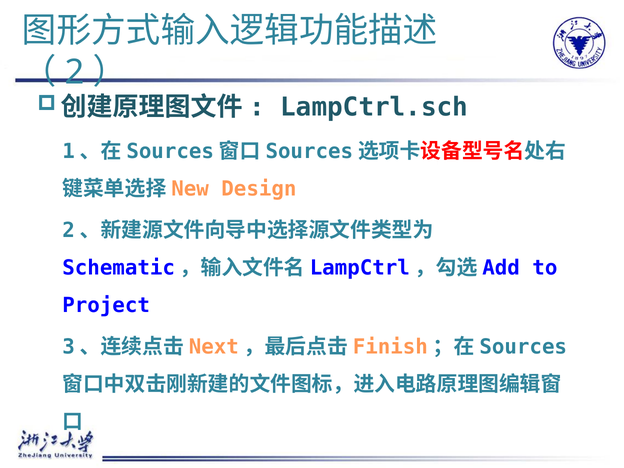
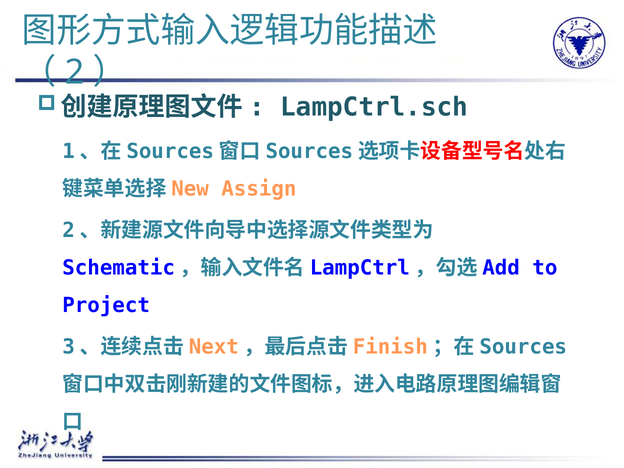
Design: Design -> Assign (259, 189)
